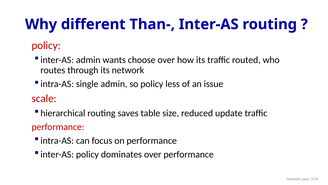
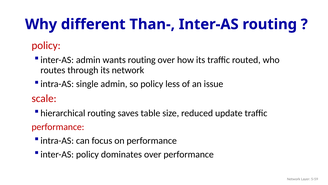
wants choose: choose -> routing (142, 60)
